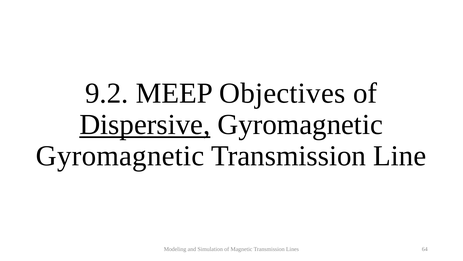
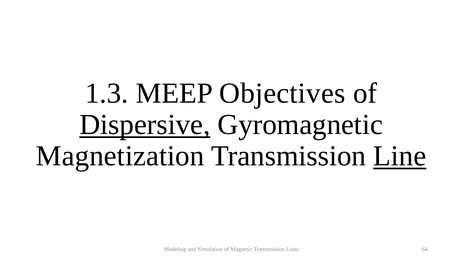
9.2: 9.2 -> 1.3 (107, 93)
Gyromagnetic: Gyromagnetic -> Magnetization (120, 156)
Line underline: none -> present (400, 156)
